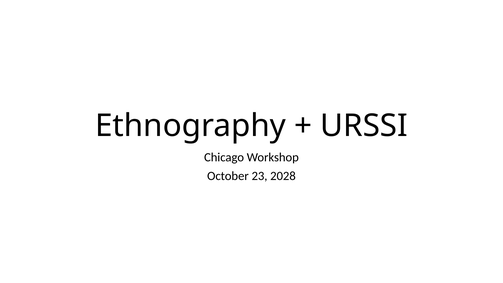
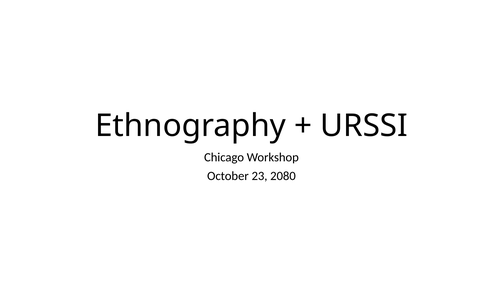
2028: 2028 -> 2080 (283, 176)
